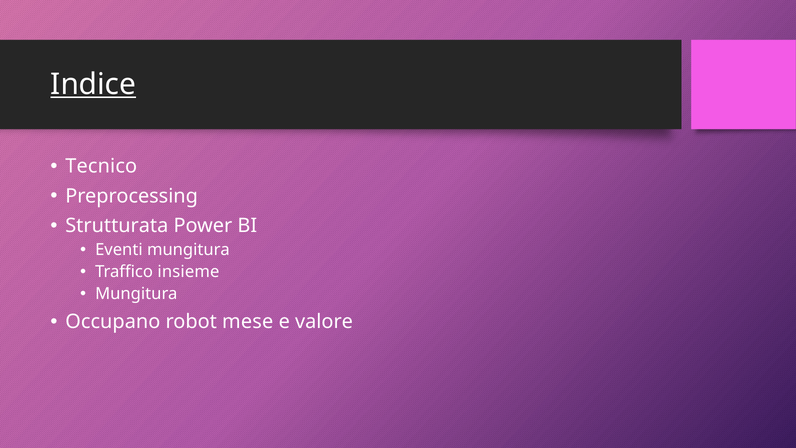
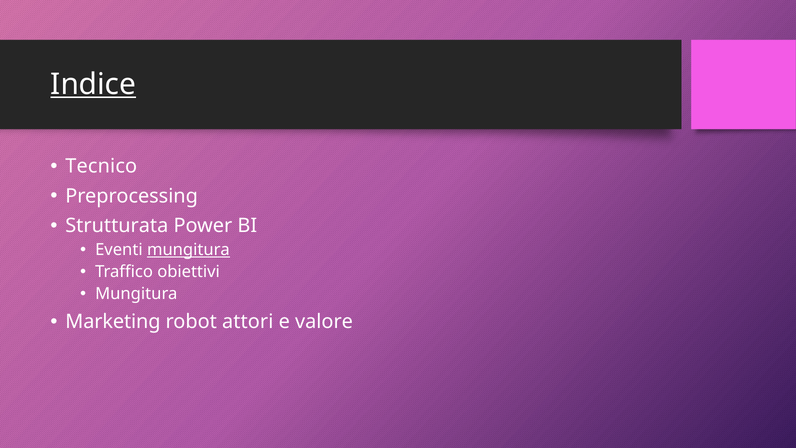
mungitura underline: none -> present (188, 250)
insieme: insieme -> obiettivi (189, 272)
Occupano: Occupano -> Marketing (113, 322)
mese: mese -> attori (248, 322)
